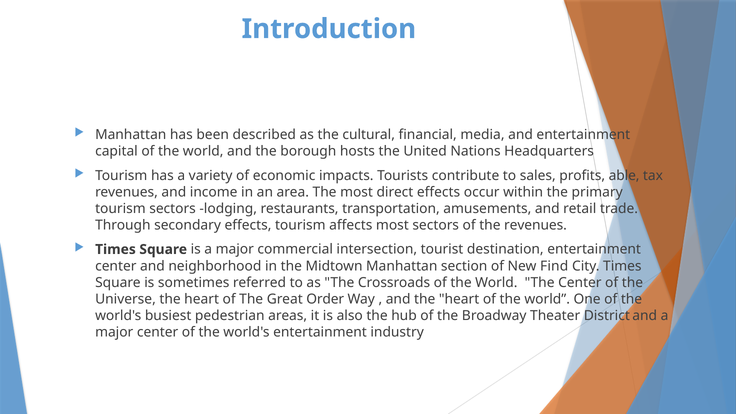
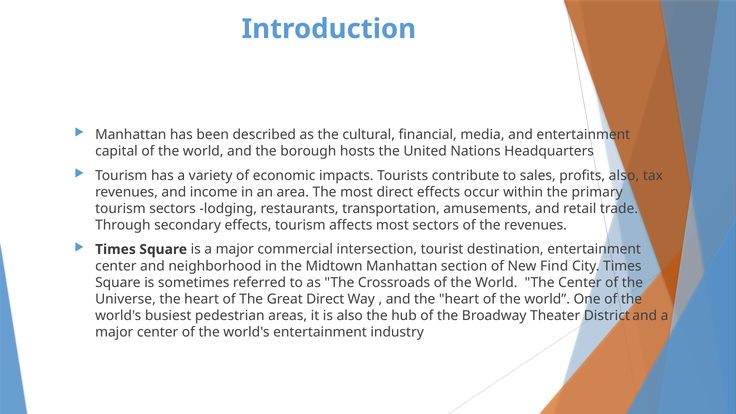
profits able: able -> also (624, 175)
Great Order: Order -> Direct (325, 299)
